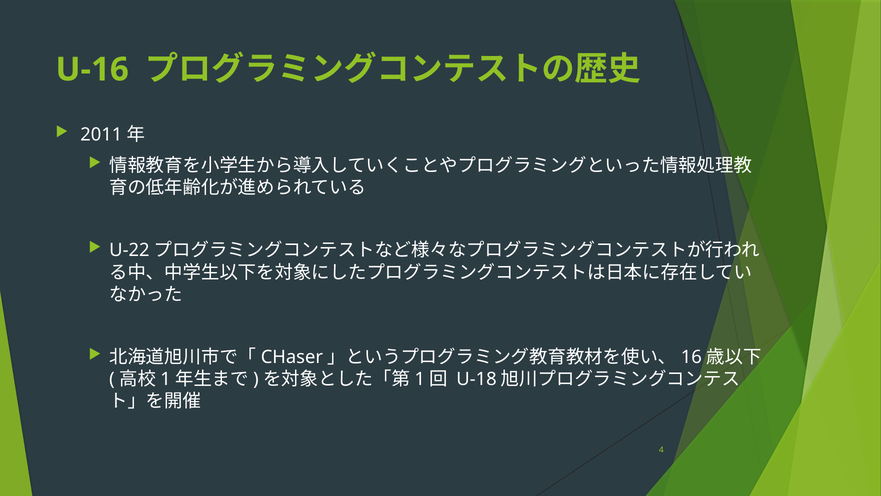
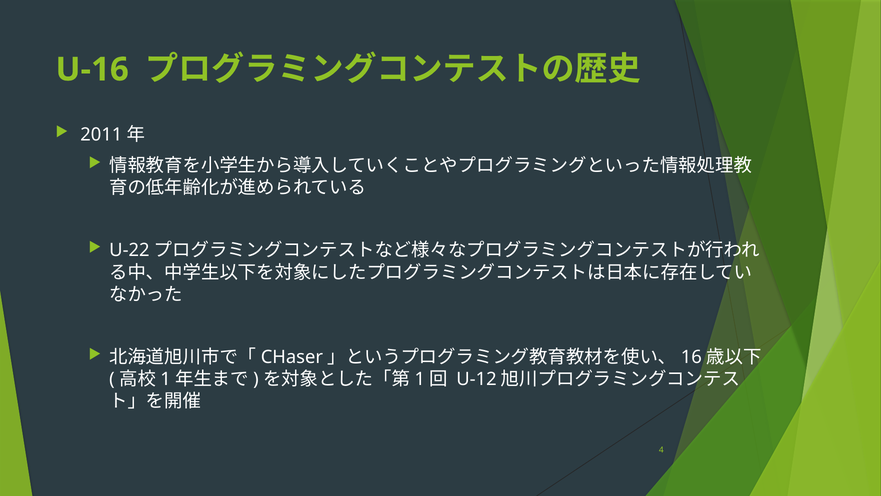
U-18: U-18 -> U-12 (476, 379)
